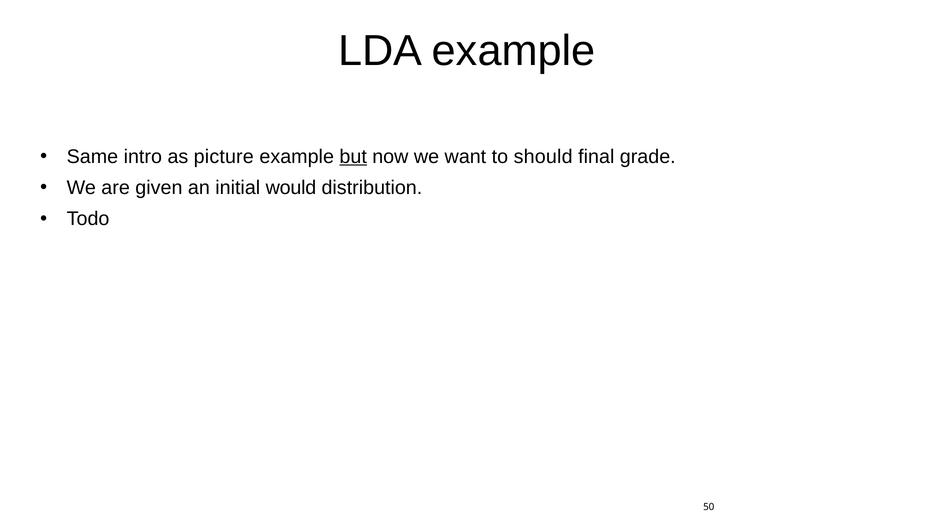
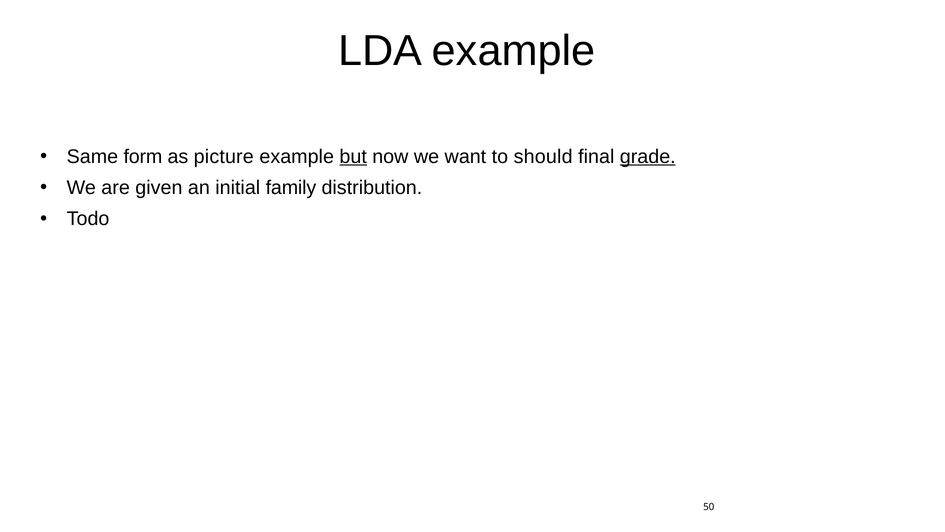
intro: intro -> form (143, 156)
grade underline: none -> present (648, 156)
would: would -> family (291, 188)
